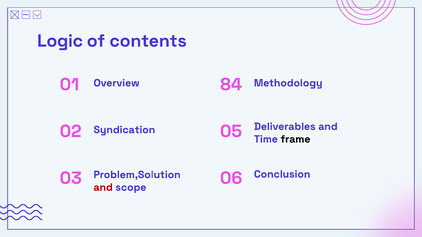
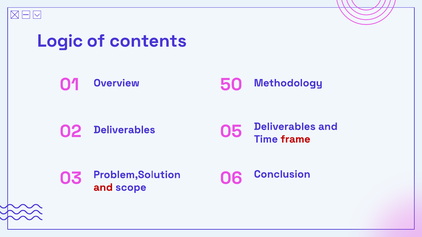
84: 84 -> 50 (231, 85)
Syndication: Syndication -> Deliverables (124, 130)
frame colour: black -> red (295, 139)
